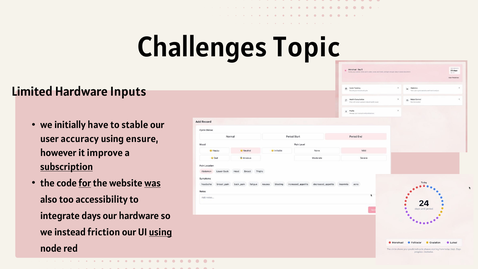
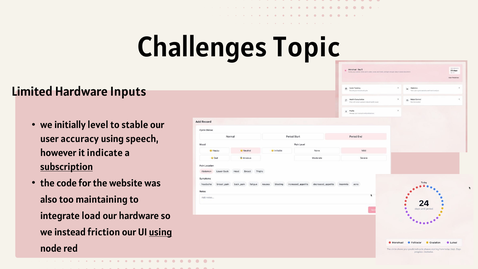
have: have -> level (98, 125)
ensure: ensure -> speech (142, 139)
improve: improve -> indicate (105, 153)
for underline: present -> none (85, 183)
was underline: present -> none (153, 183)
accessibility: accessibility -> maintaining (102, 199)
days: days -> load (91, 216)
